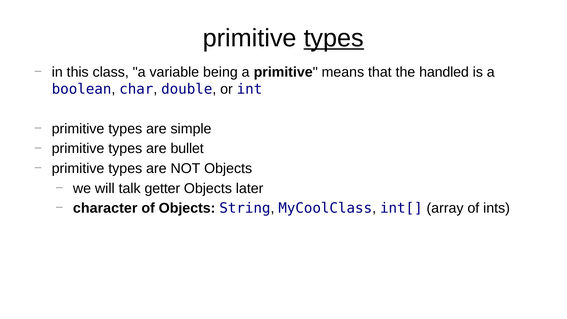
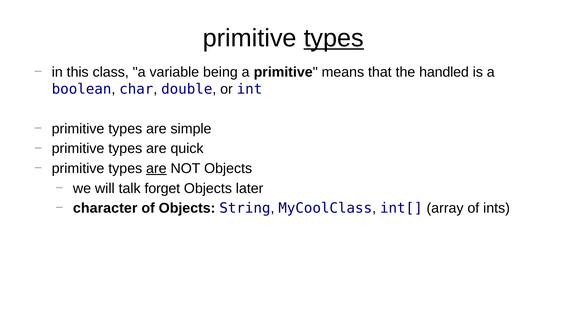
bullet: bullet -> quick (187, 149)
are underline: none -> present (156, 168)
getter: getter -> forget (162, 188)
